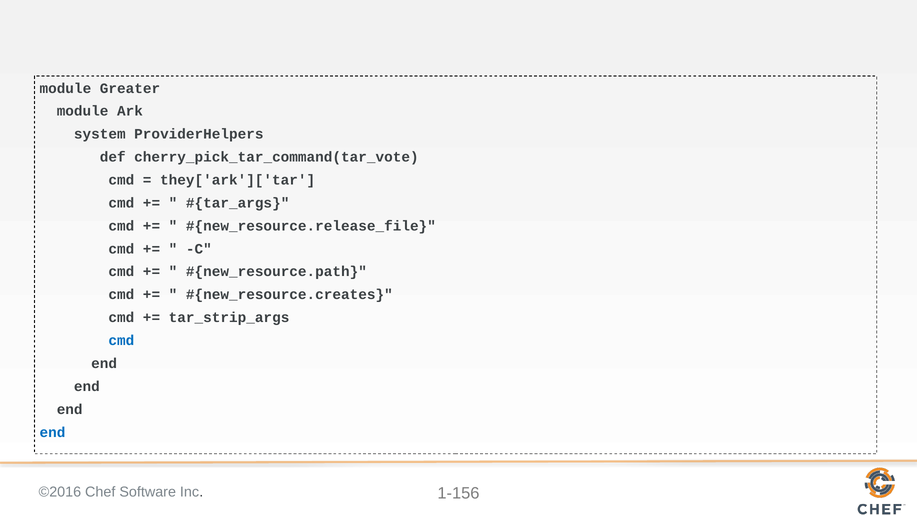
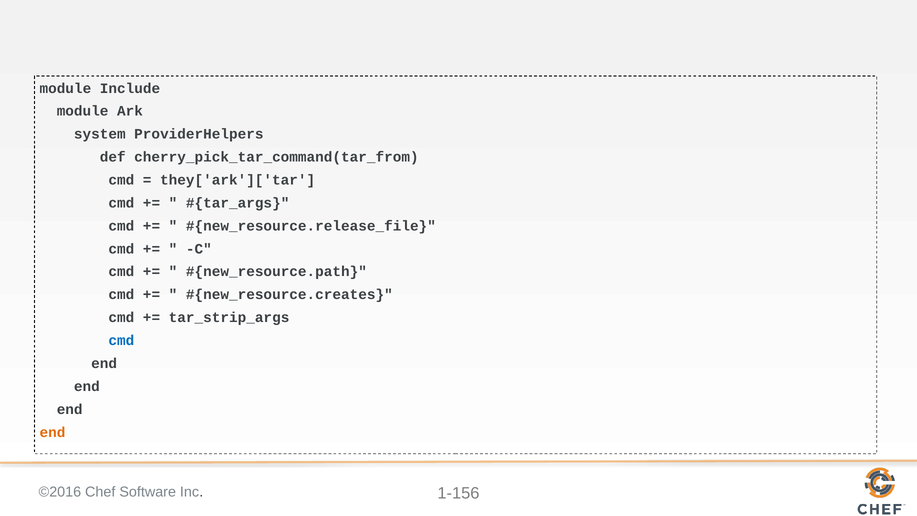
Greater: Greater -> Include (130, 88)
cherry_pick_tar_command(tar_vote: cherry_pick_tar_command(tar_vote -> cherry_pick_tar_command(tar_from (276, 157)
end colour: blue -> orange (52, 432)
